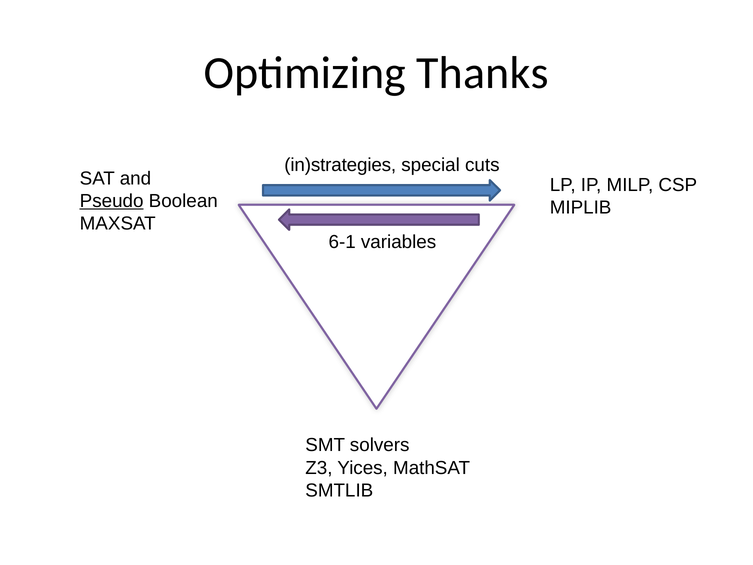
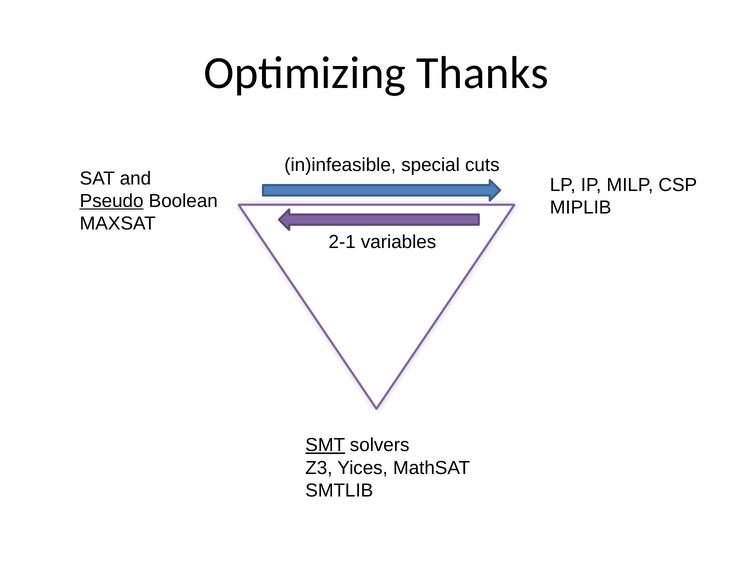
in)strategies: in)strategies -> in)infeasible (340, 165)
6-1: 6-1 -> 2-1 (342, 242)
SMT underline: none -> present (325, 445)
